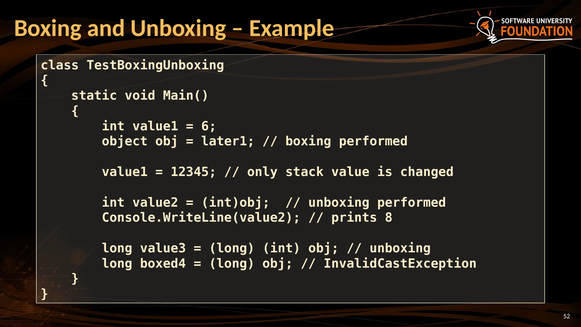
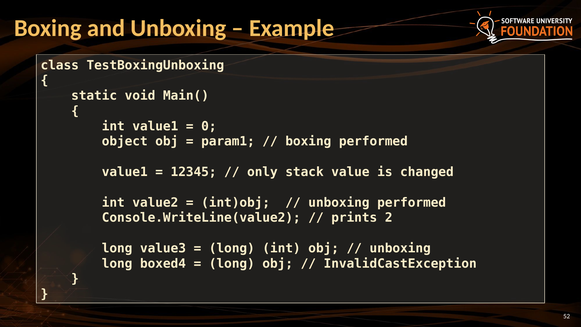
6: 6 -> 0 (209, 126)
later1: later1 -> param1 (228, 141)
8: 8 -> 2 (389, 218)
